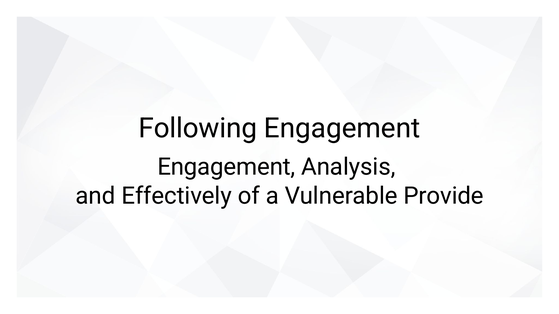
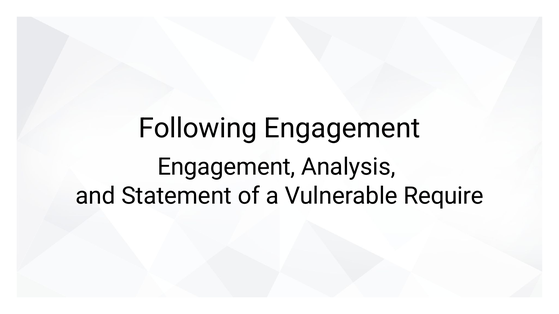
Effectively: Effectively -> Statement (177, 196)
Provide: Provide -> Require (444, 196)
